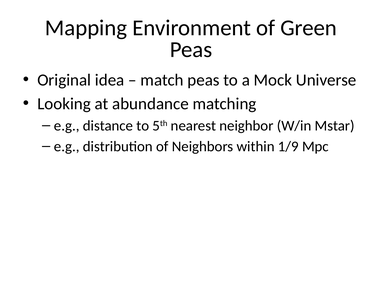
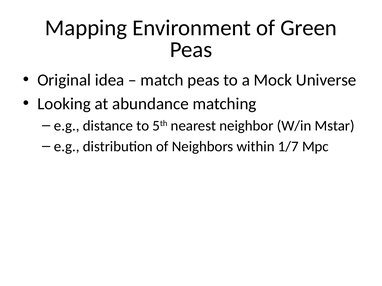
1/9: 1/9 -> 1/7 (288, 147)
